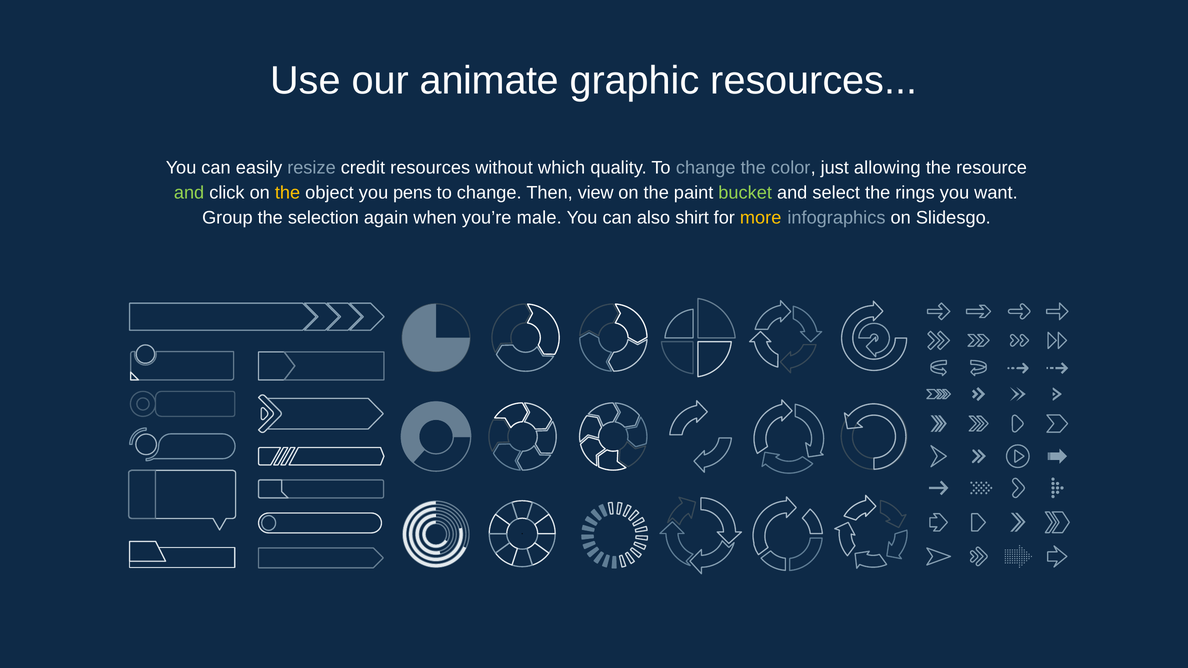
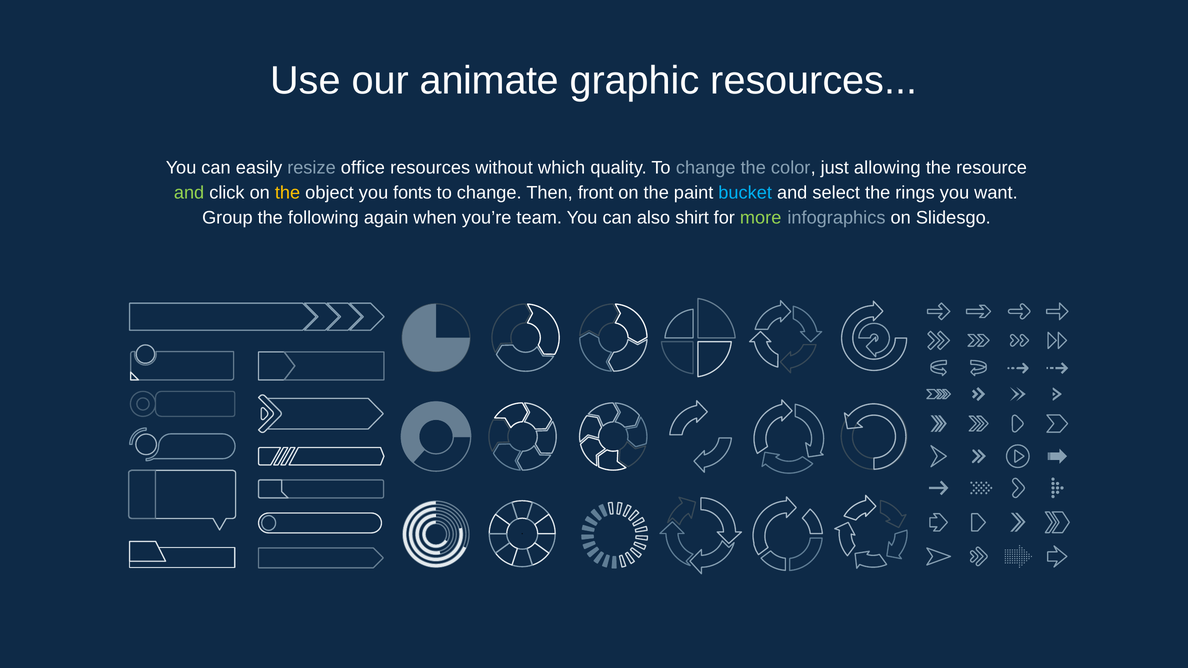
credit: credit -> office (363, 168)
pens: pens -> fonts (412, 193)
view: view -> front (596, 193)
bucket colour: light green -> light blue (745, 193)
selection: selection -> following (323, 218)
male: male -> team (539, 218)
more colour: yellow -> light green (761, 218)
